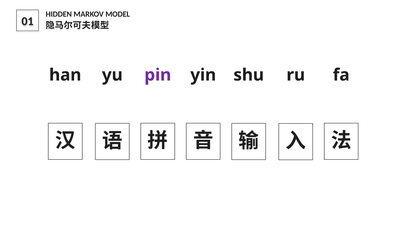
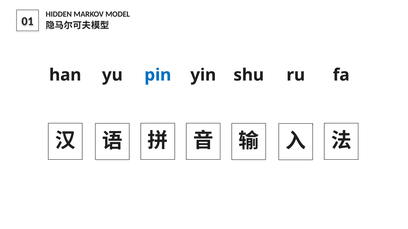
pin colour: purple -> blue (158, 75)
